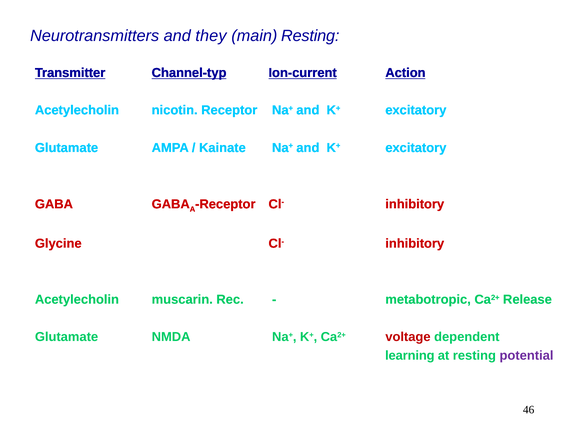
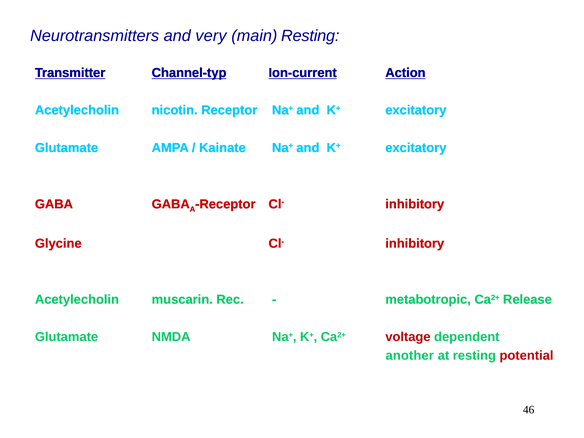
they: they -> very (211, 36)
learning: learning -> another (410, 356)
potential colour: purple -> red (527, 356)
